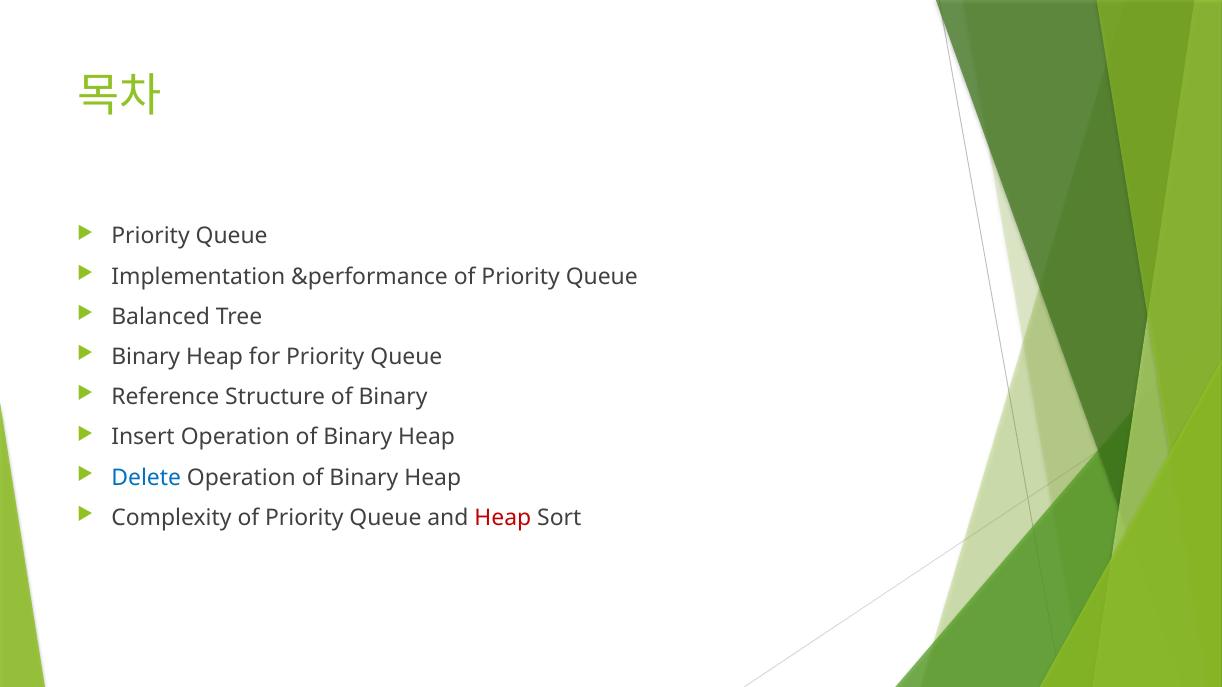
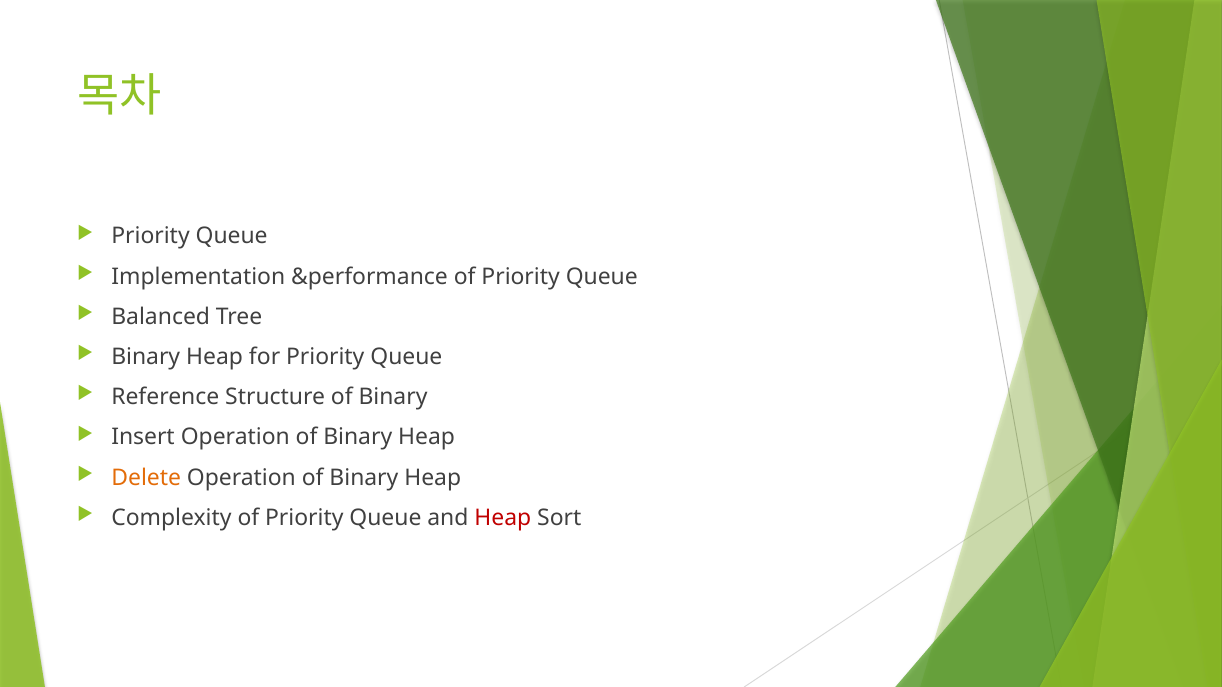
Delete colour: blue -> orange (146, 478)
